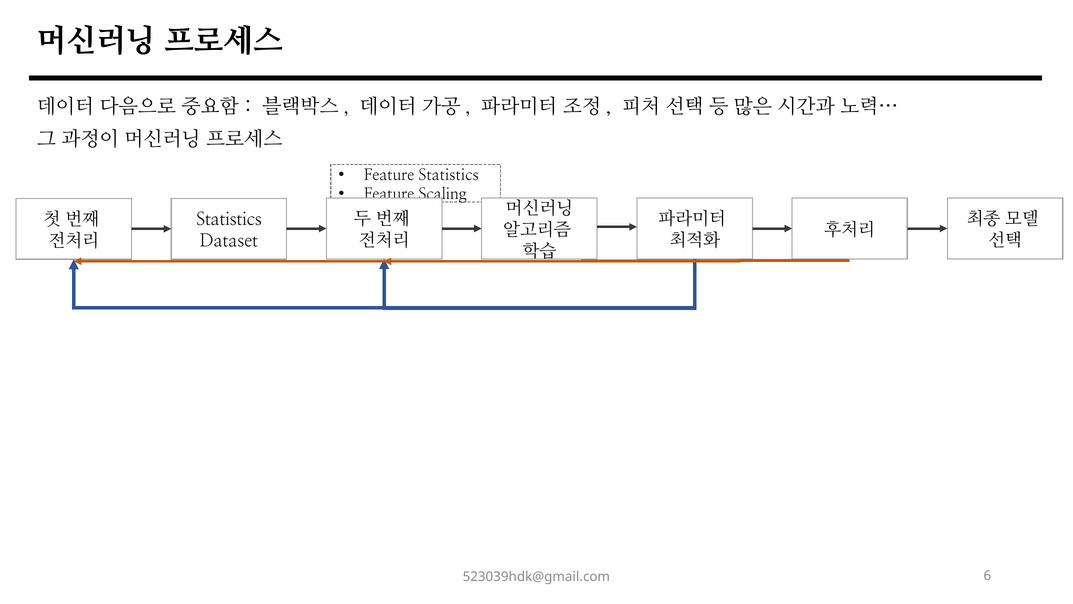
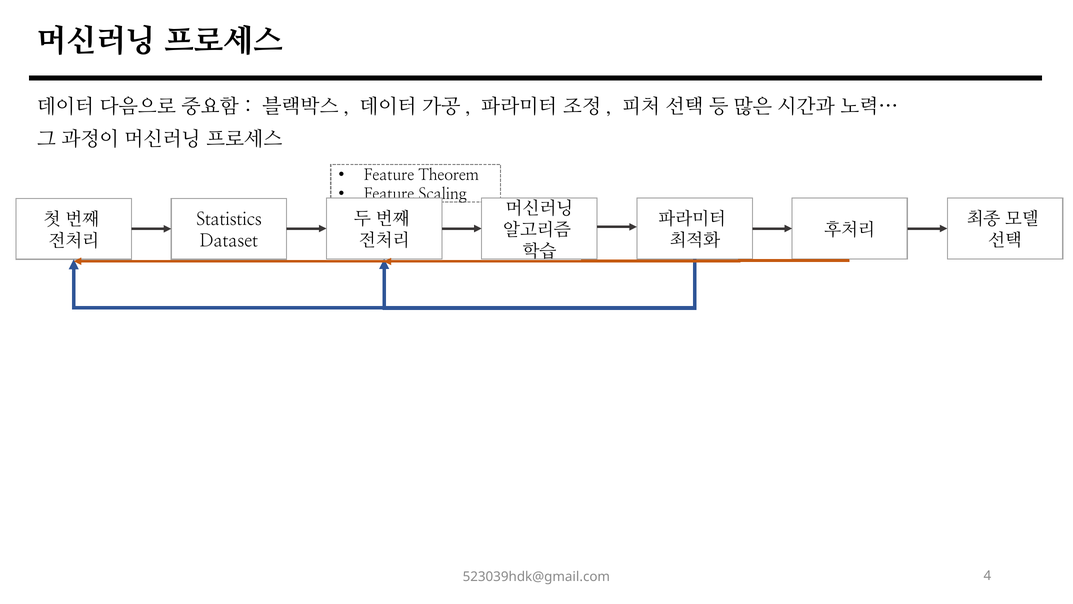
Feature Statistics: Statistics -> Theorem (449, 175)
6: 6 -> 4 (987, 575)
